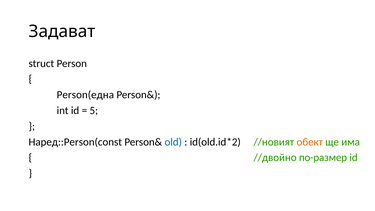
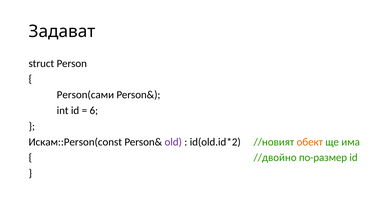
Person(една: Person(една -> Person(сами (85, 95)
5: 5 -> 6 (94, 110)
Наред::Person(const: Наред::Person(const -> Искам::Person(const (75, 142)
old colour: blue -> purple (173, 142)
